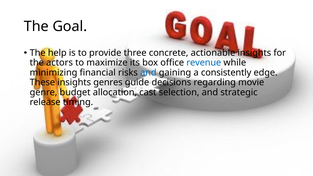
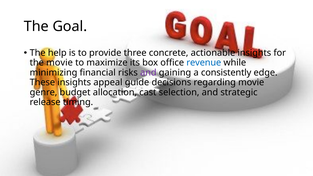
the actors: actors -> movie (59, 63)
and colour: blue -> purple (148, 73)
genres: genres -> appeal (108, 82)
